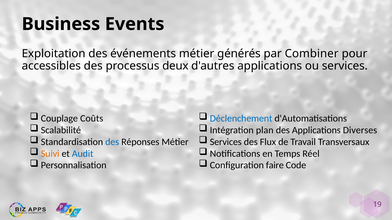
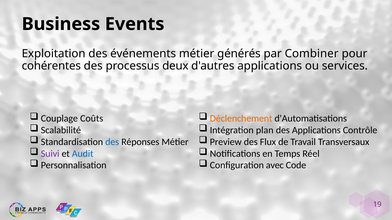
accessibles: accessibles -> cohérentes (51, 66)
Déclenchement colour: blue -> orange (241, 119)
Diverses: Diverses -> Contrôle (360, 130)
Services: Services -> Preview (226, 142)
Suivi colour: orange -> purple (50, 154)
faire: faire -> avec (275, 166)
